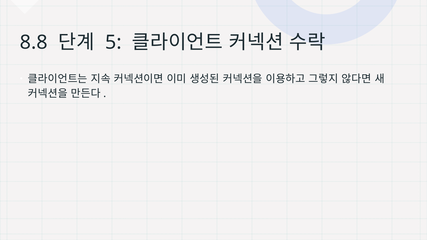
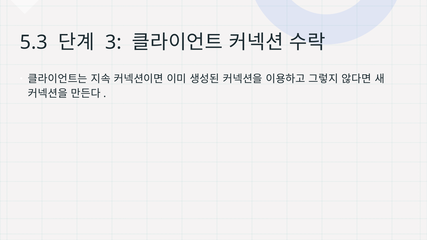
8.8: 8.8 -> 5.3 (34, 42)
5: 5 -> 3 (113, 42)
